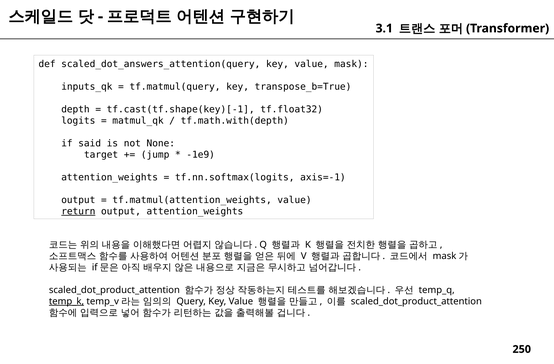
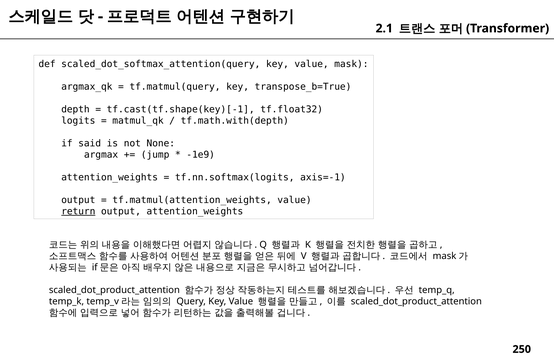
3.1: 3.1 -> 2.1 (384, 28)
scaled_dot_answers_attention(query: scaled_dot_answers_attention(query -> scaled_dot_softmax_attention(query (161, 64)
inputs_qk: inputs_qk -> argmax_qk (87, 87)
target: target -> argmax (101, 155)
temp_k underline: present -> none (66, 301)
